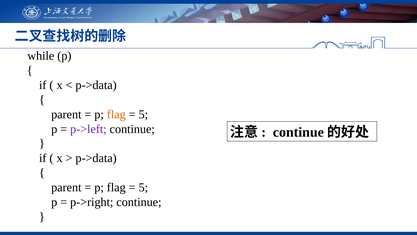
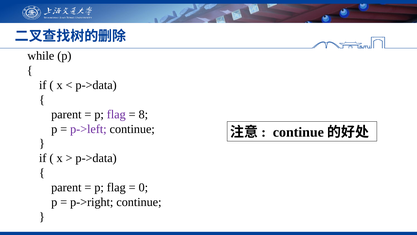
flag colour: orange -> purple (116, 114)
5: 5 -> 8 (143, 114)
5: 5 -> 0 (143, 187)
